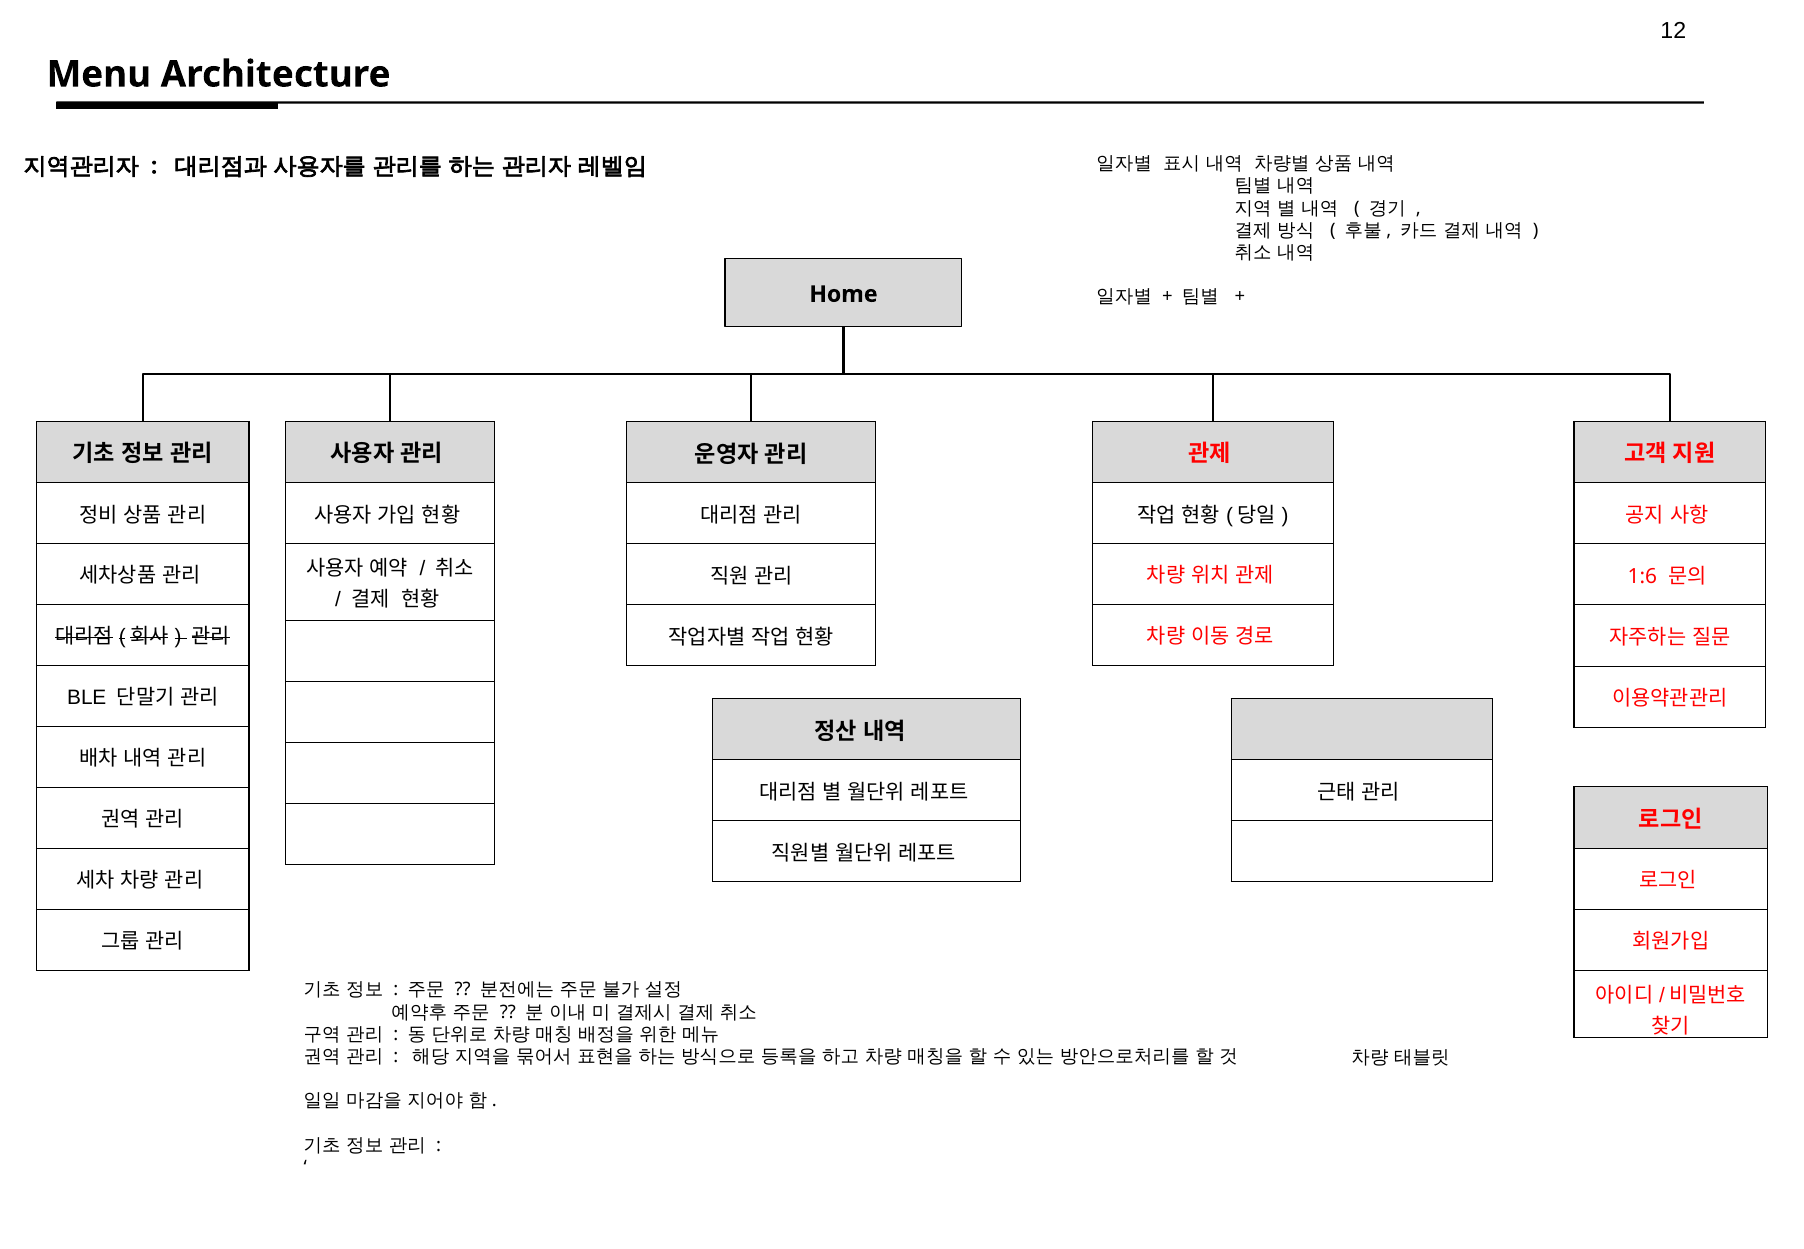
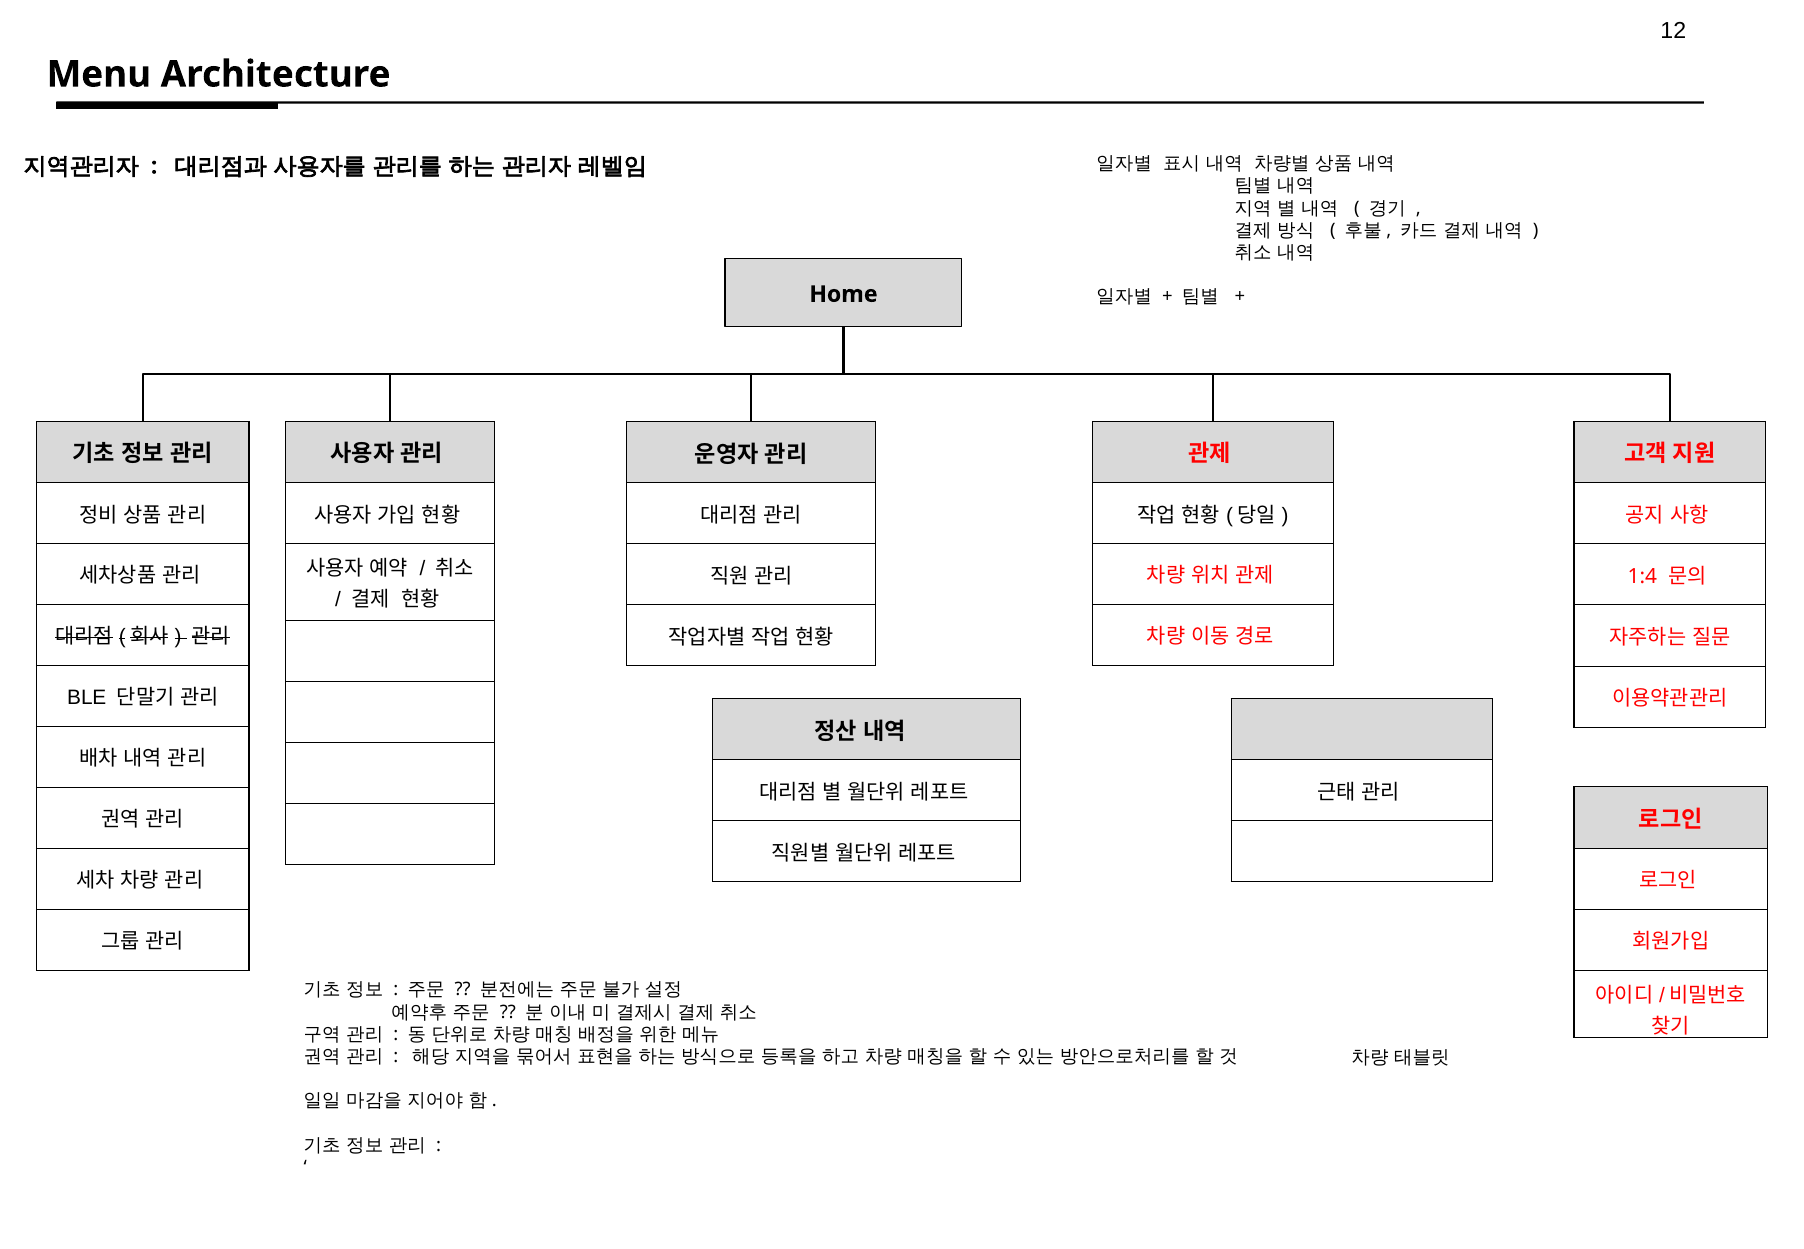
1:6: 1:6 -> 1:4 (1642, 576)
